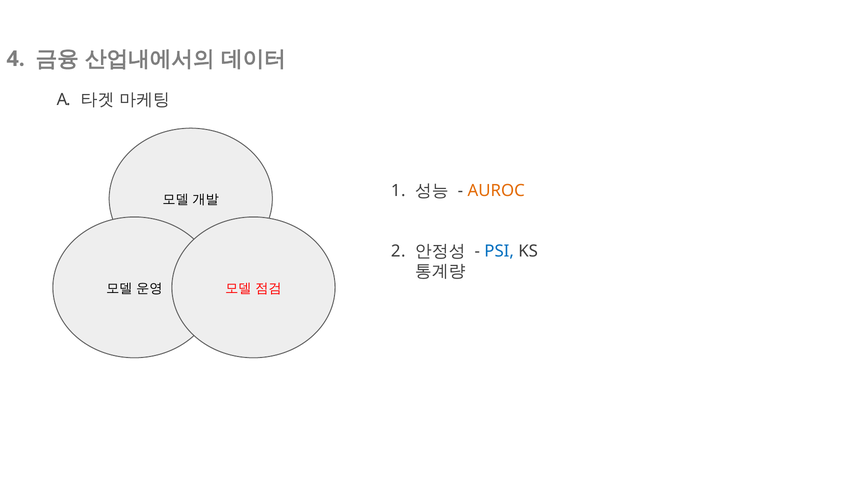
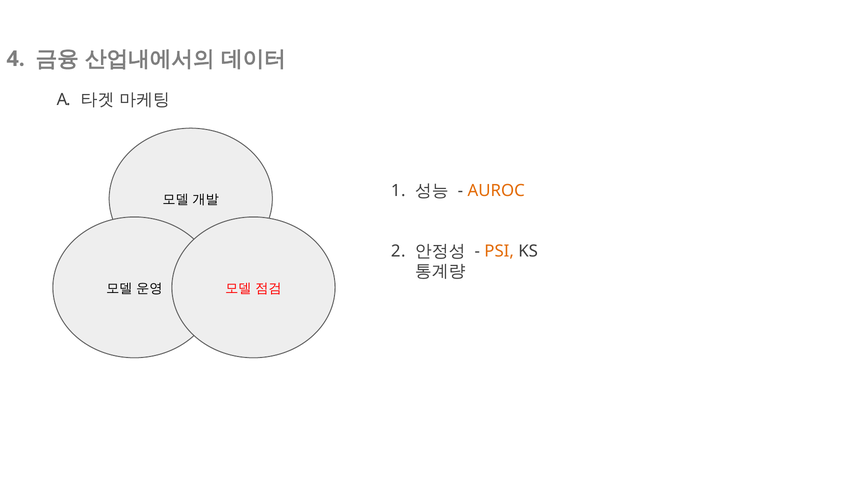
PSI colour: blue -> orange (499, 251)
